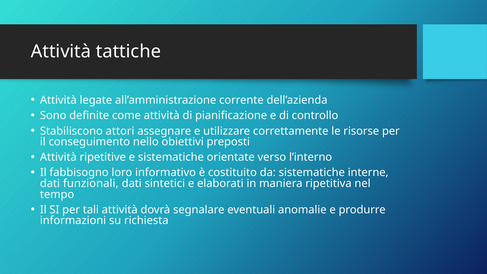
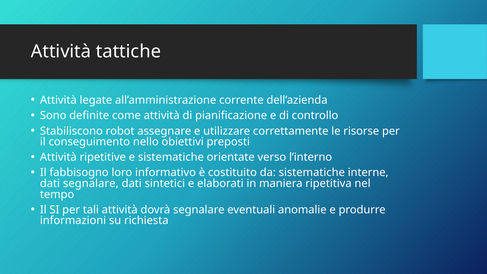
attori: attori -> robot (120, 131)
dati funzionali: funzionali -> segnalare (91, 183)
